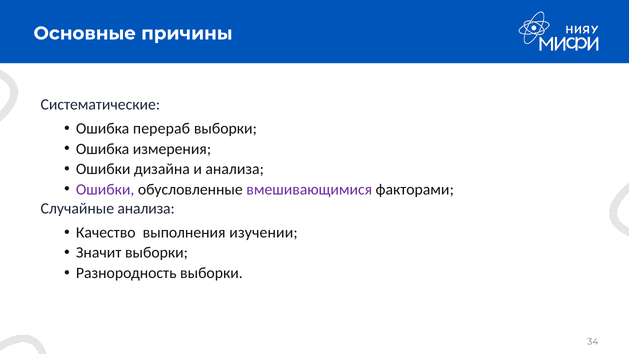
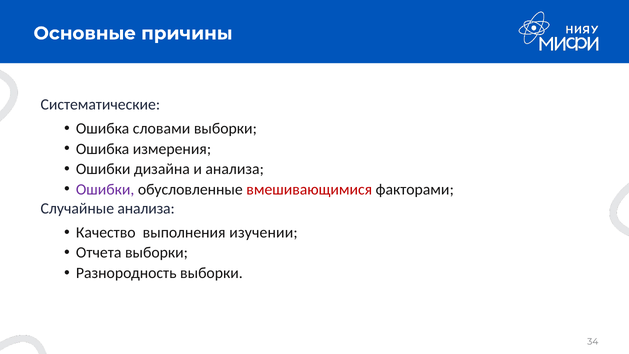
перераб: перераб -> словами (162, 129)
вмешивающимися colour: purple -> red (309, 189)
Значит: Значит -> Отчета (99, 253)
